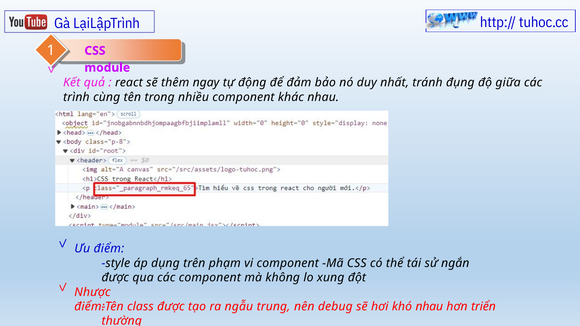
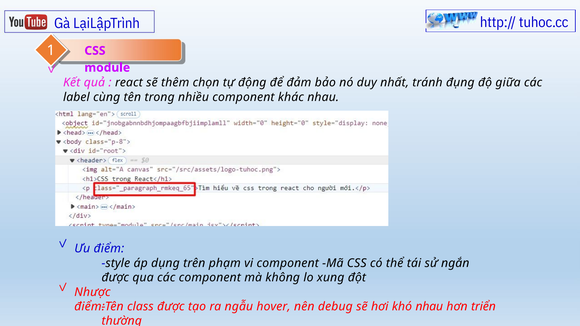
ngay: ngay -> chọn (206, 83)
trình: trình -> label (76, 97)
trung: trung -> hover (273, 307)
